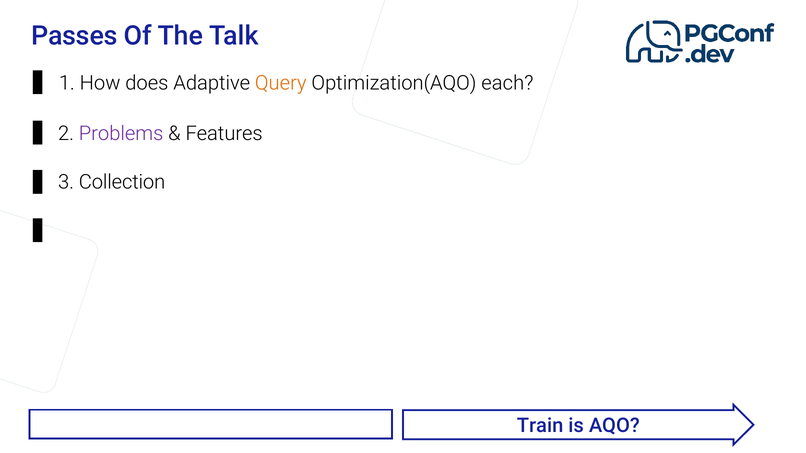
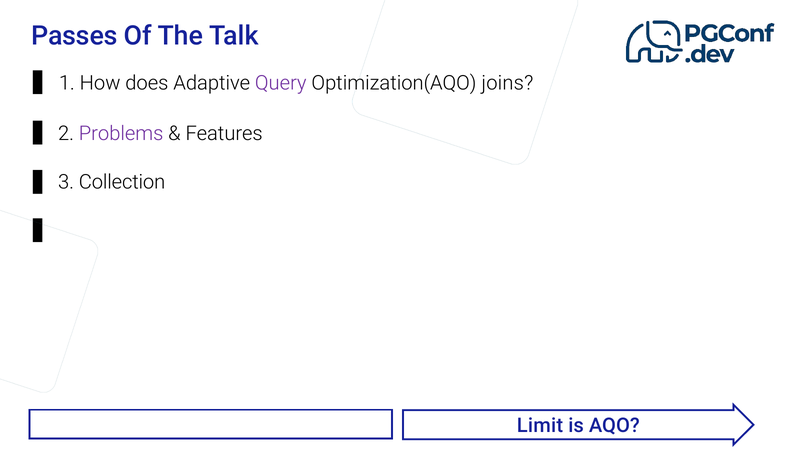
Query colour: orange -> purple (281, 83)
each: each -> joins (507, 83)
Train: Train -> Limit (540, 426)
